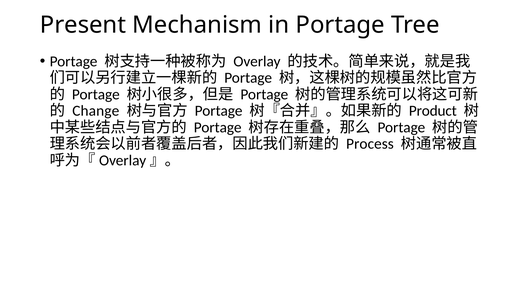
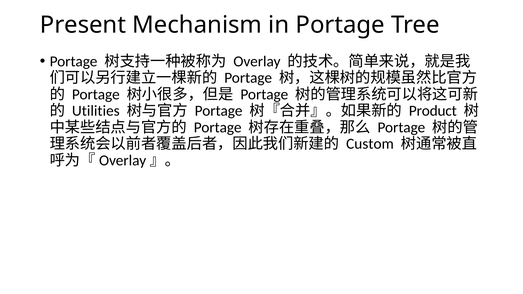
Change: Change -> Utilities (96, 111)
Process: Process -> Custom (370, 144)
